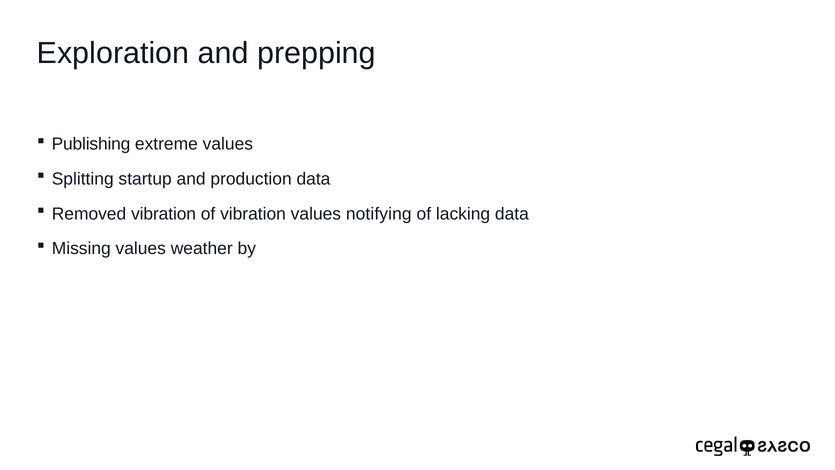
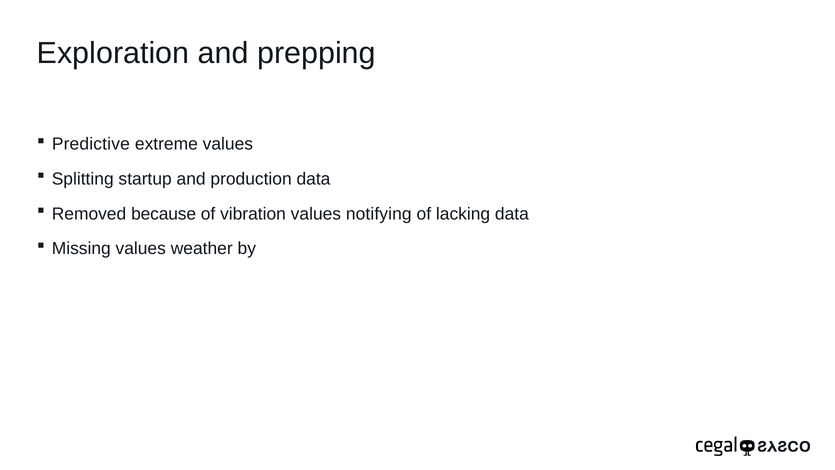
Publishing: Publishing -> Predictive (91, 144)
Removed vibration: vibration -> because (164, 214)
